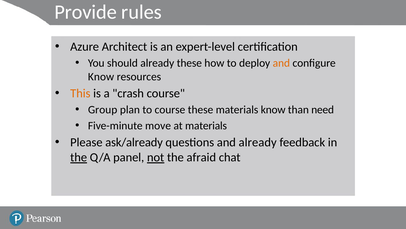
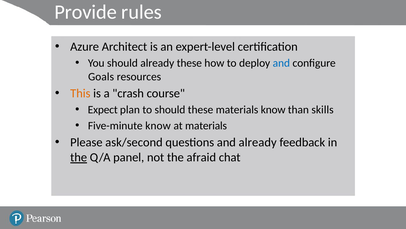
and colour: orange -> blue (281, 63)
Know: Know -> Goals (101, 76)
Group: Group -> Expect (103, 110)
to course: course -> should (170, 110)
need: need -> skills (323, 110)
Five-minute move: move -> know (158, 125)
ask/already: ask/already -> ask/second (134, 142)
not underline: present -> none (156, 157)
